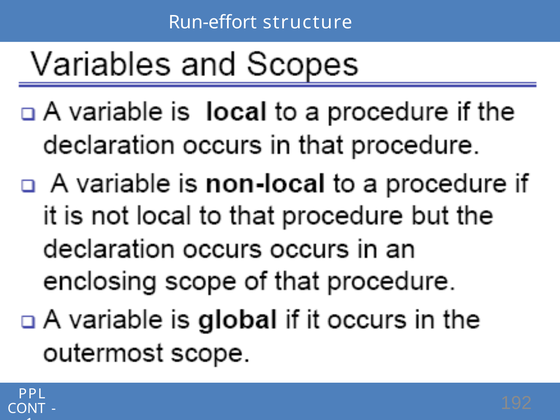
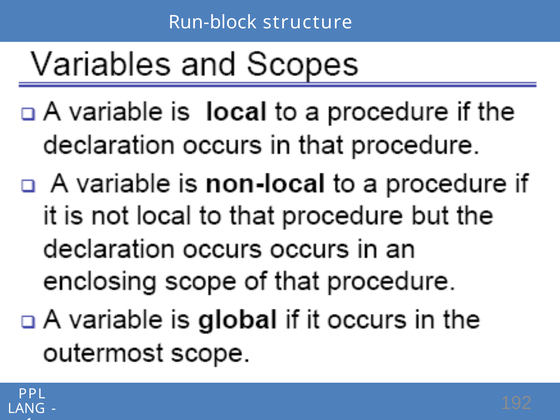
Run-effort: Run-effort -> Run-block (213, 22)
CONT: CONT -> LANG (26, 409)
